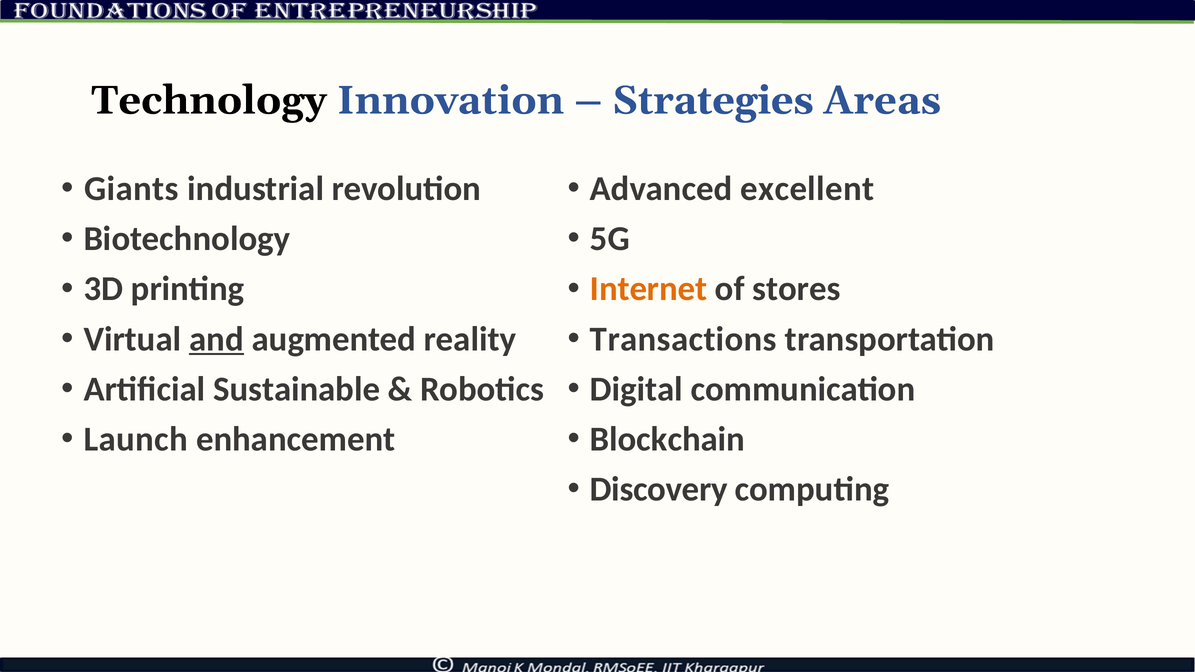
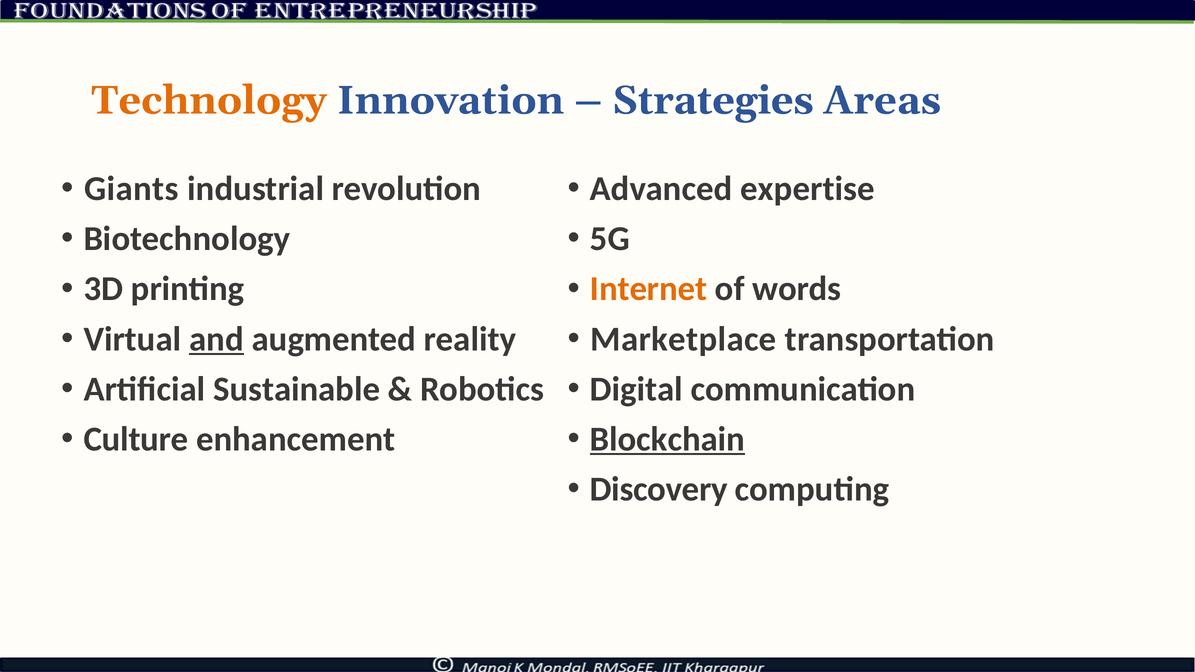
Technology colour: black -> orange (209, 100)
excellent: excellent -> expertise (807, 189)
stores: stores -> words (797, 289)
Transactions: Transactions -> Marketplace (683, 339)
Launch: Launch -> Culture (136, 439)
Blockchain underline: none -> present (667, 439)
